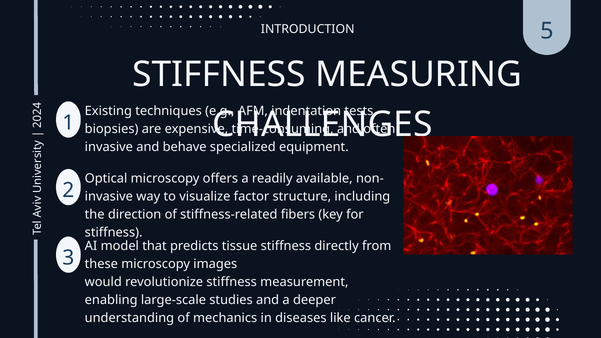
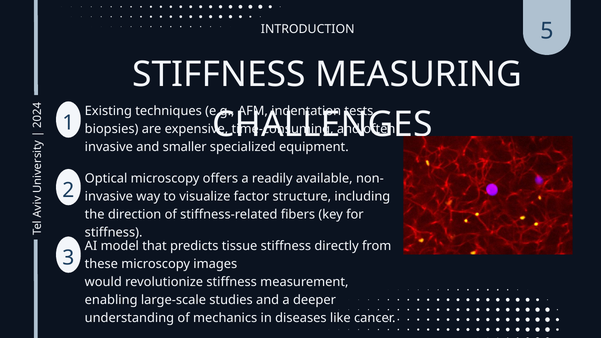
behave: behave -> smaller (185, 147)
